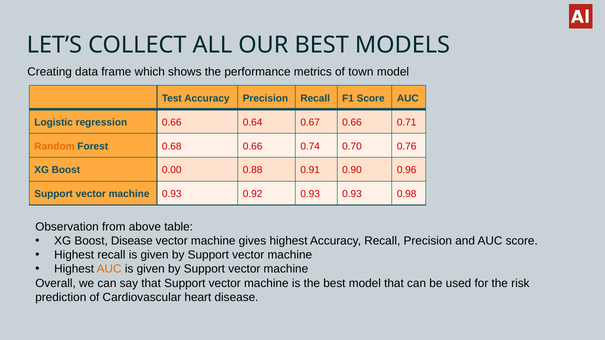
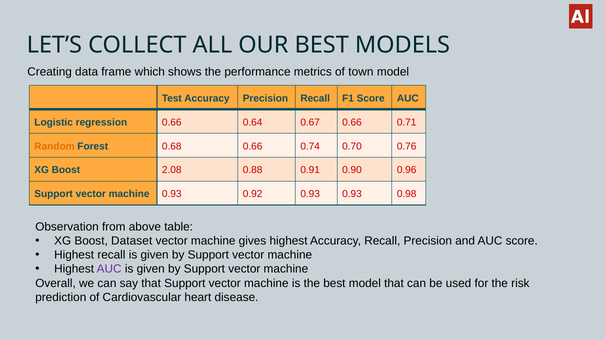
0.00: 0.00 -> 2.08 (172, 170)
Boost Disease: Disease -> Dataset (132, 241)
AUC colour: orange -> purple (109, 269)
